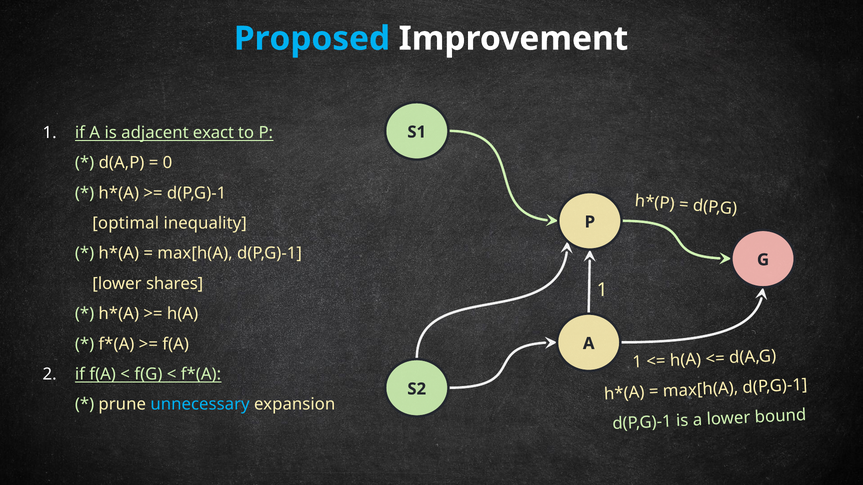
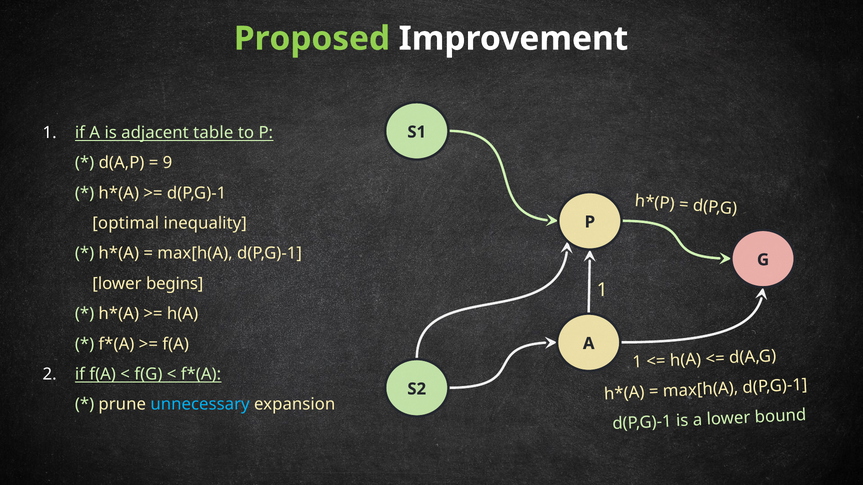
Proposed colour: light blue -> light green (312, 39)
exact: exact -> table (213, 133)
0: 0 -> 9 (168, 163)
shares: shares -> begins (175, 284)
